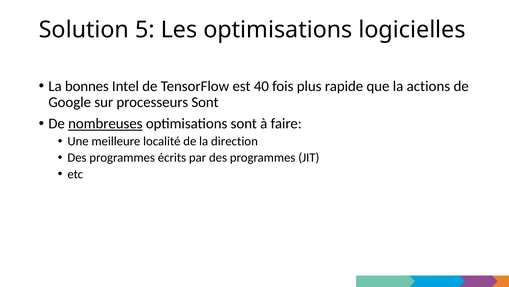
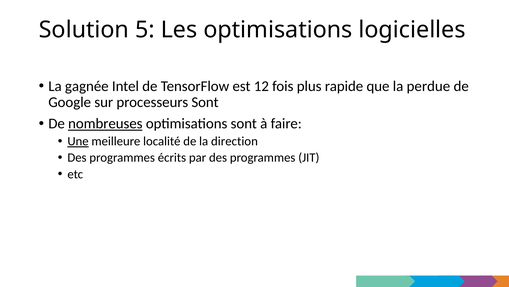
bonnes: bonnes -> gagnée (87, 86)
40: 40 -> 12 (261, 86)
actions: actions -> perdue (428, 86)
Une underline: none -> present (78, 141)
